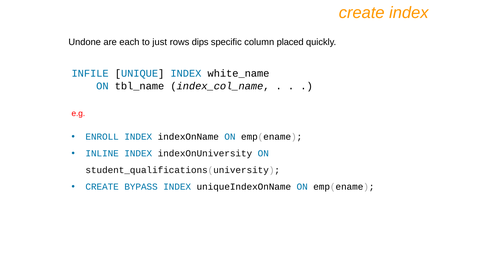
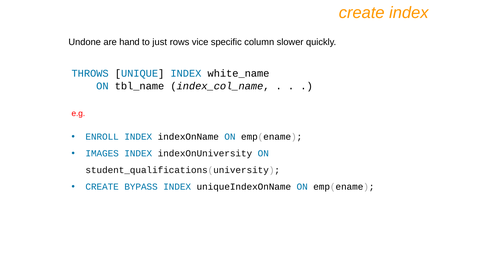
each: each -> hand (129, 42)
dips: dips -> vice (200, 42)
placed: placed -> slower (290, 42)
INFILE: INFILE -> THROWS (90, 74)
INLINE: INLINE -> IMAGES (102, 153)
